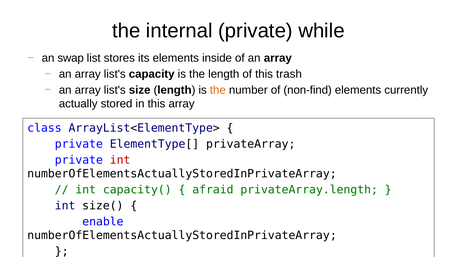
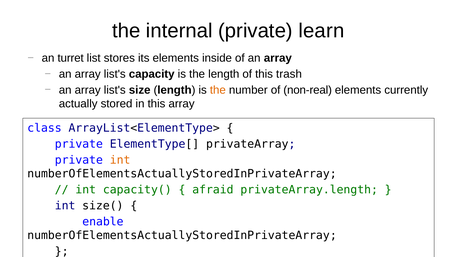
while: while -> learn (321, 31)
swap: swap -> turret (71, 58)
non-find: non-find -> non-real (308, 90)
int colour: red -> orange (120, 160)
